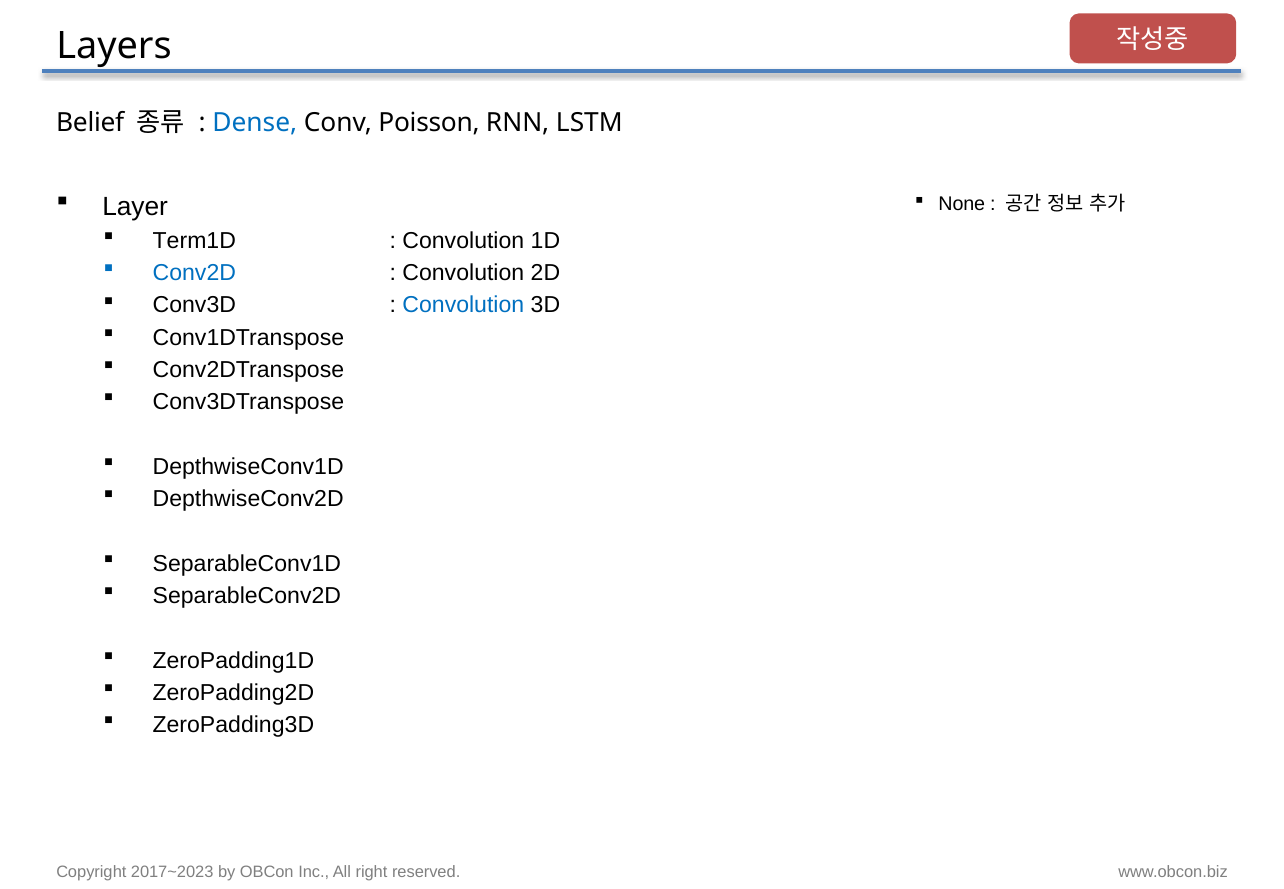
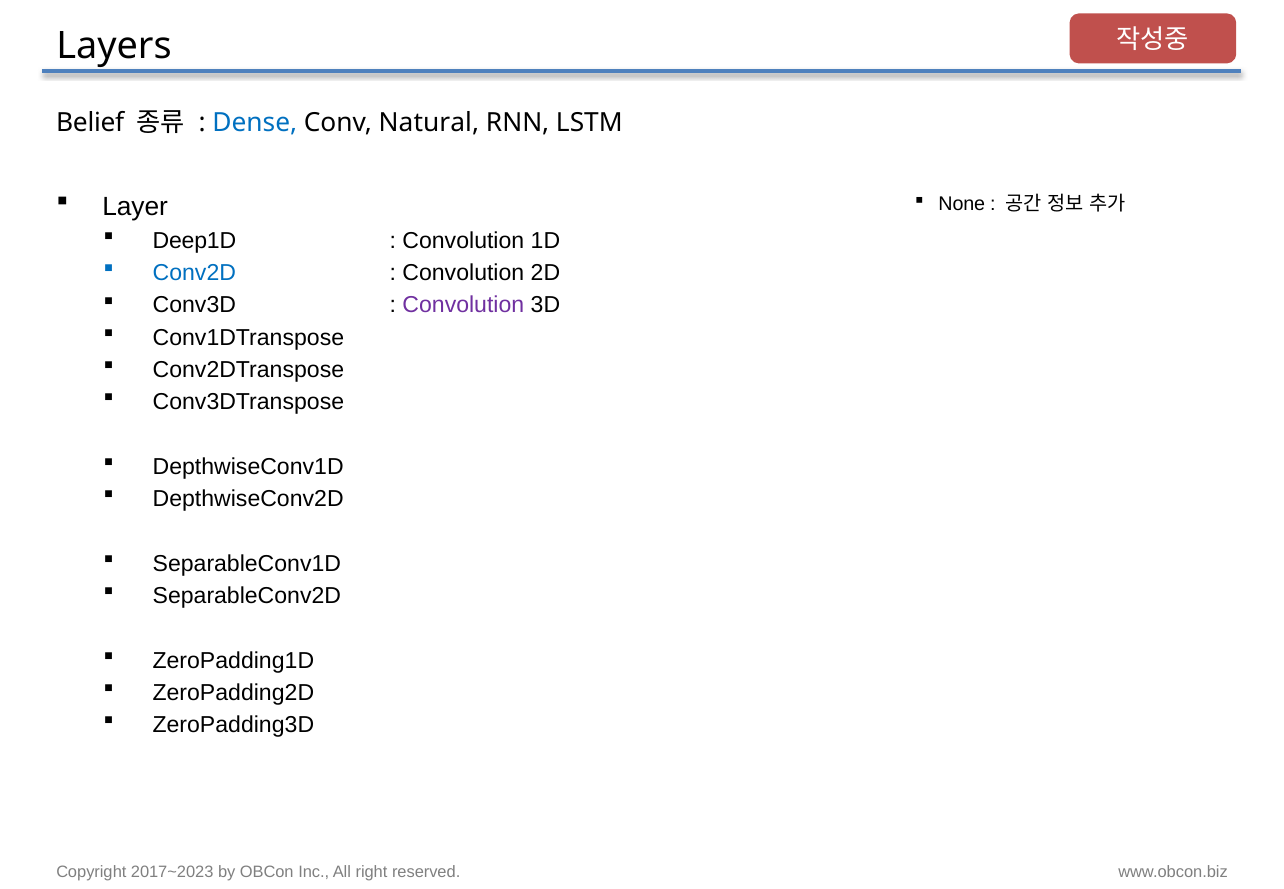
Poisson: Poisson -> Natural (429, 123)
Term1D: Term1D -> Deep1D (194, 241)
Convolution colour: blue -> purple (463, 305)
